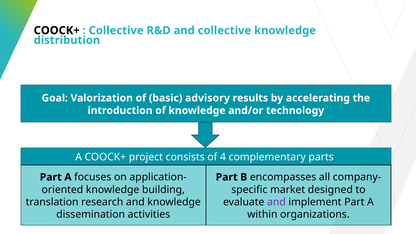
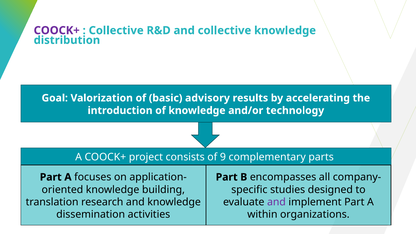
COOCK+ colour: black -> purple (57, 30)
4: 4 -> 9 (223, 157)
market: market -> studies (288, 190)
